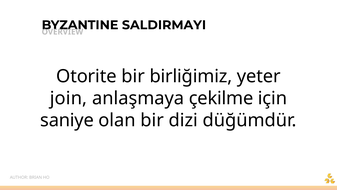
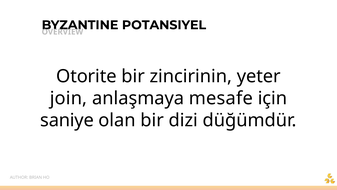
SALDIRMAYI: SALDIRMAYI -> POTANSIYEL (164, 25)
birliğimiz: birliğimiz -> zincirinin (191, 76)
çekilme: çekilme -> mesafe (221, 98)
